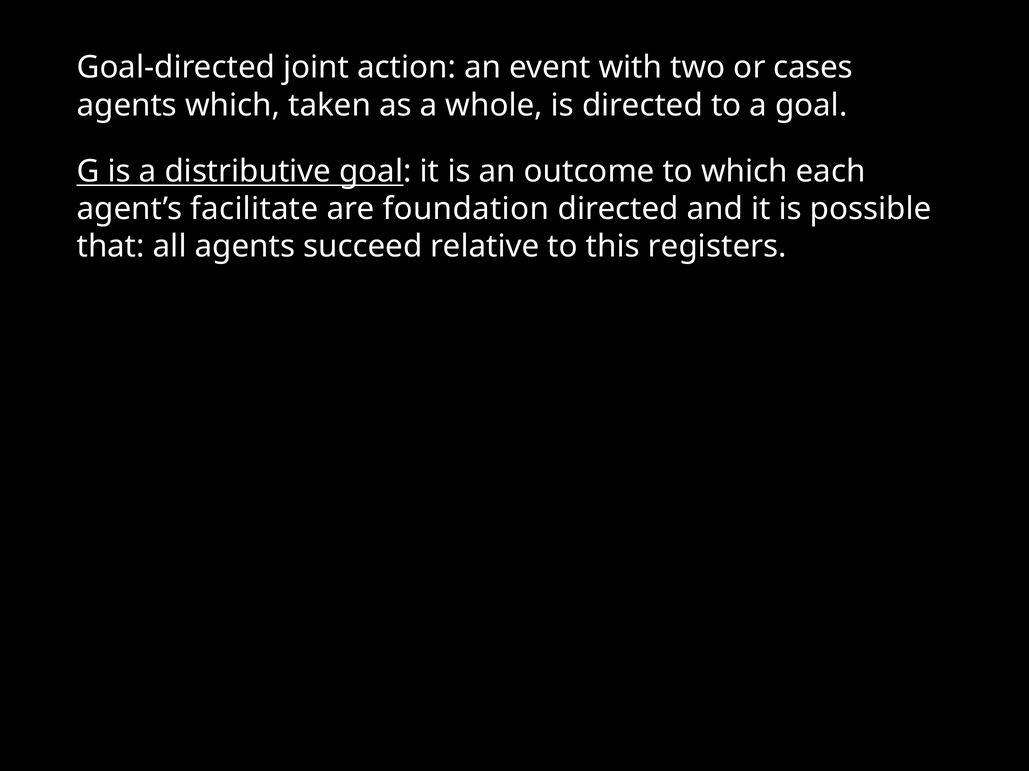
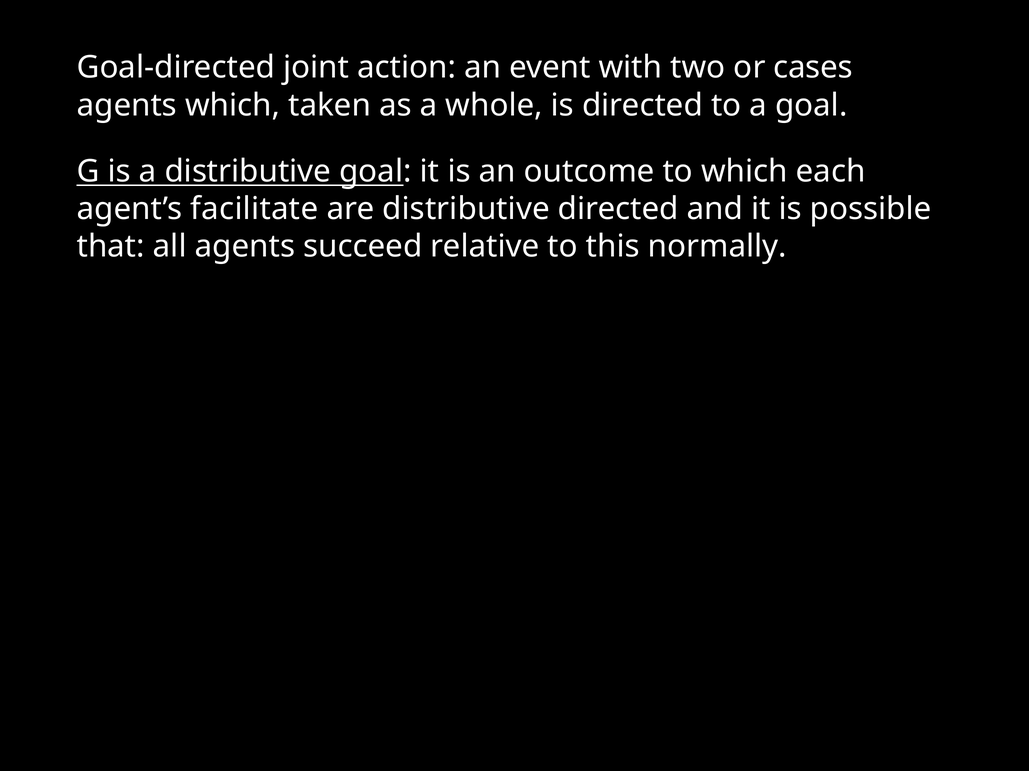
are foundation: foundation -> distributive (466, 209)
registers: registers -> normally (717, 247)
